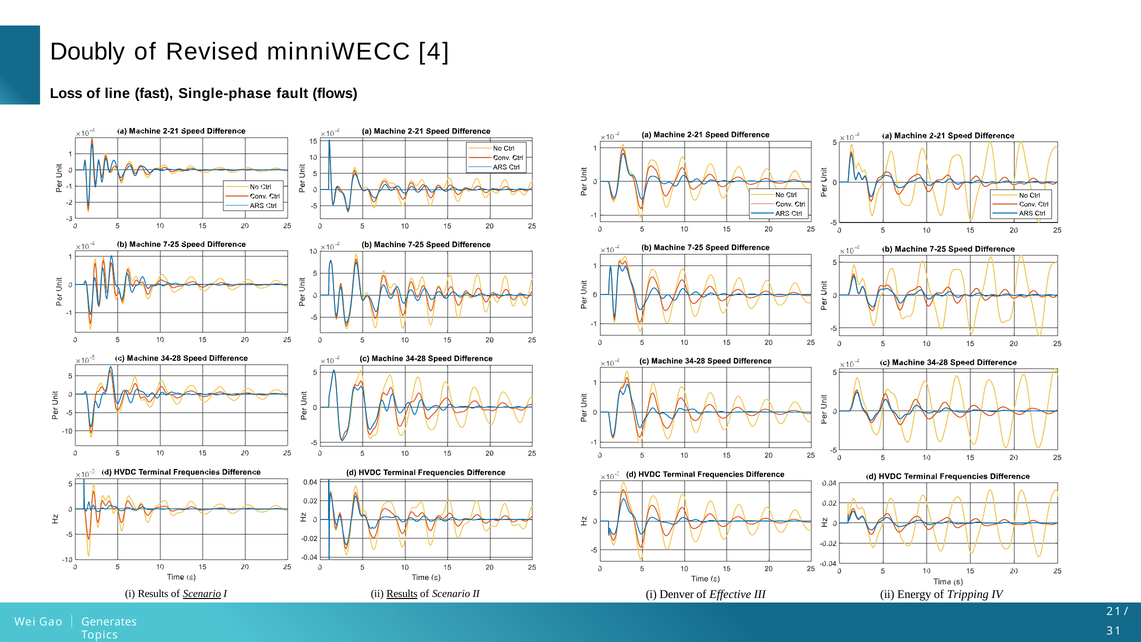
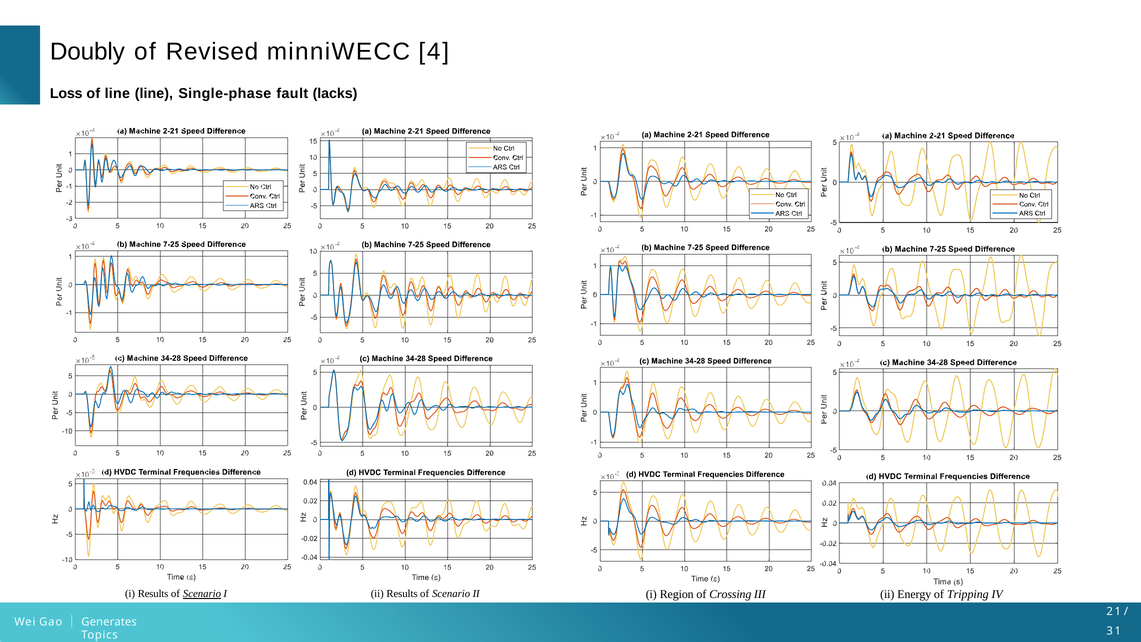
line fast: fast -> line (154, 93)
flows: flows -> lacks (335, 93)
Results underline: present -> none (402, 594)
Denver: Denver -> Region (677, 594)
Effective: Effective -> Crossing (730, 594)
